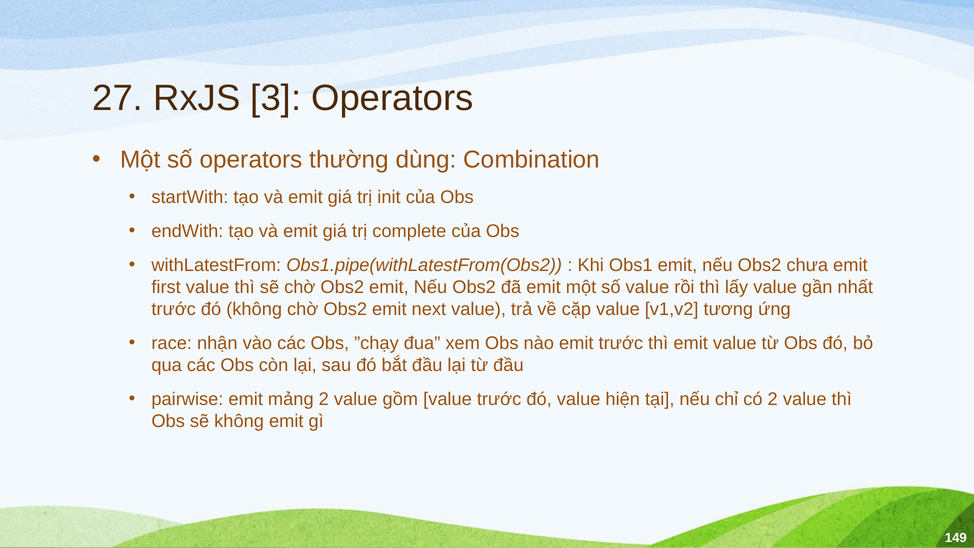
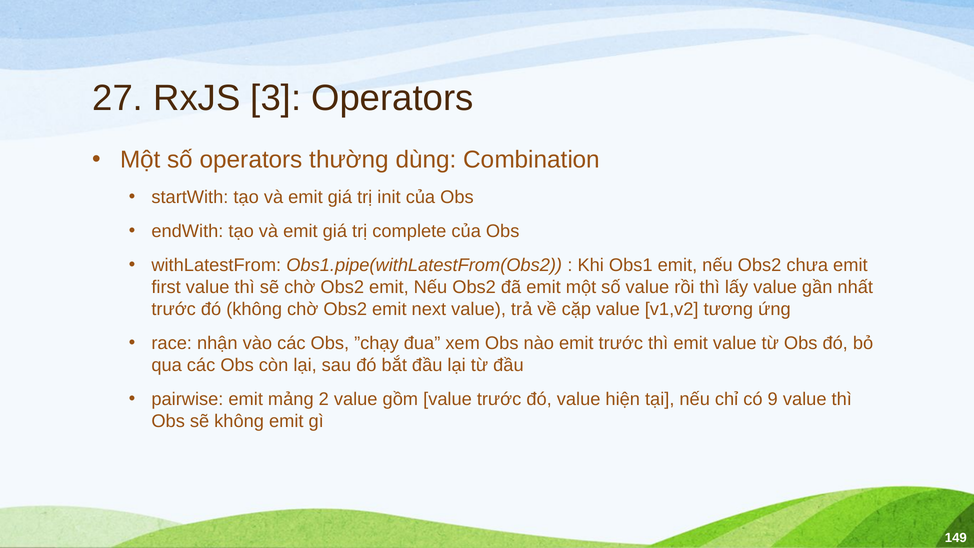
có 2: 2 -> 9 (773, 399)
